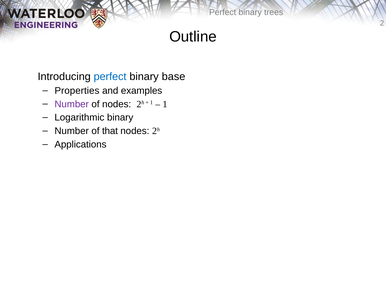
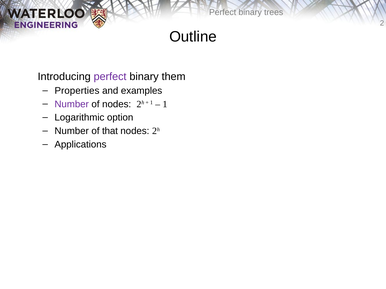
perfect colour: blue -> purple (110, 77)
base: base -> them (174, 77)
Logarithmic binary: binary -> option (120, 118)
